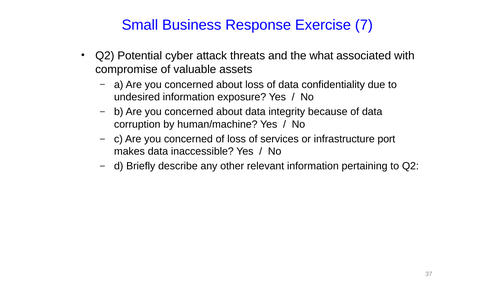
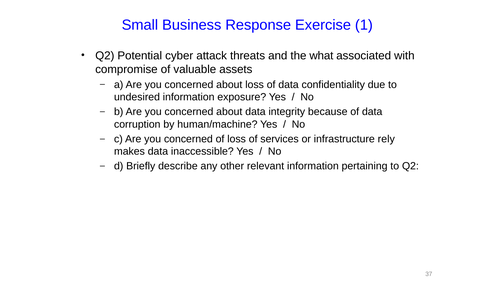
7: 7 -> 1 (364, 25)
port: port -> rely (386, 139)
